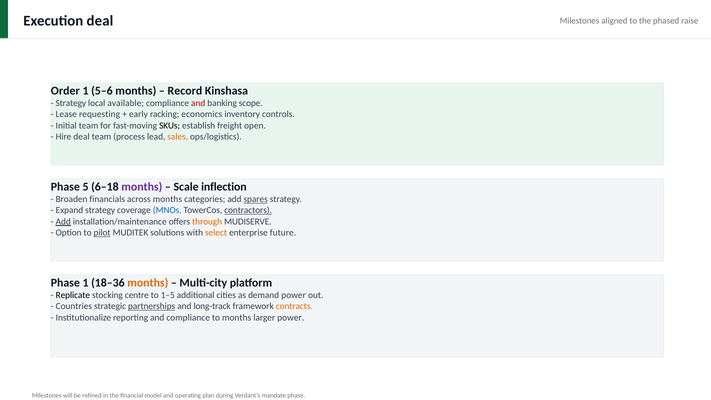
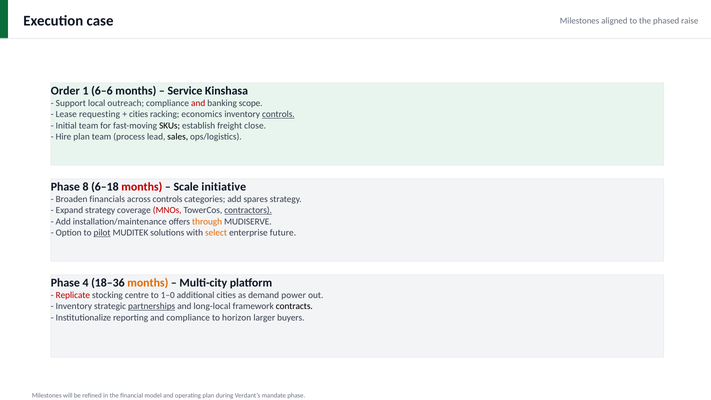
Execution deal: deal -> case (100, 21)
5–6: 5–6 -> 6–6 (102, 91)
Record: Record -> Service (185, 91)
Strategy: Strategy -> Support (71, 103)
available: available -> outreach (126, 103)
early: early -> cities (139, 114)
controls underline: none -> present (278, 114)
open: open -> close (255, 125)
Hire deal: deal -> plan (82, 137)
sales colour: orange -> black (178, 137)
5: 5 -> 8 (86, 187)
months colour: purple -> red (142, 187)
inflection: inflection -> initiative (224, 187)
across months: months -> controls (168, 199)
spares underline: present -> none (256, 199)
MNOs colour: blue -> red (167, 210)
Add underline: present -> none (63, 221)
Phase 1: 1 -> 4 (86, 283)
Replicate colour: black -> red (73, 295)
1–5: 1–5 -> 1–0 (168, 295)
Countries: Countries -> Inventory (74, 306)
long-track: long-track -> long-local (212, 306)
contracts colour: orange -> black (294, 306)
to months: months -> horizon (237, 317)
larger power: power -> buyers (291, 317)
